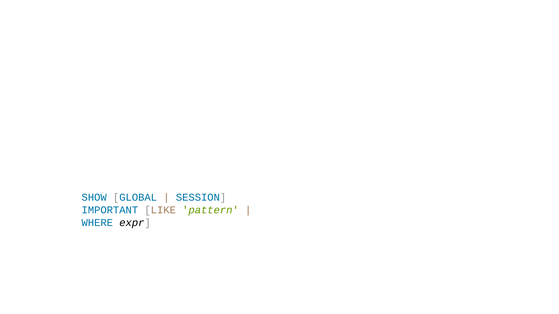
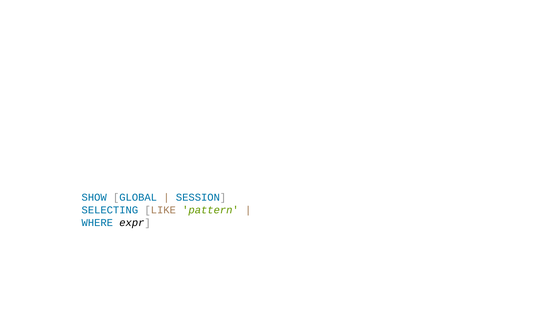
IMPORTANT: IMPORTANT -> SELECTING (110, 210)
